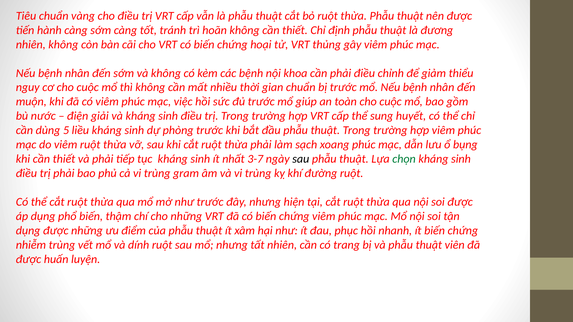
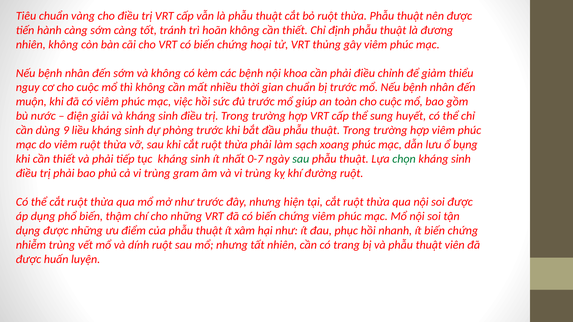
5: 5 -> 9 (66, 130)
3-7: 3-7 -> 0-7 (255, 159)
sau colour: black -> green (301, 159)
